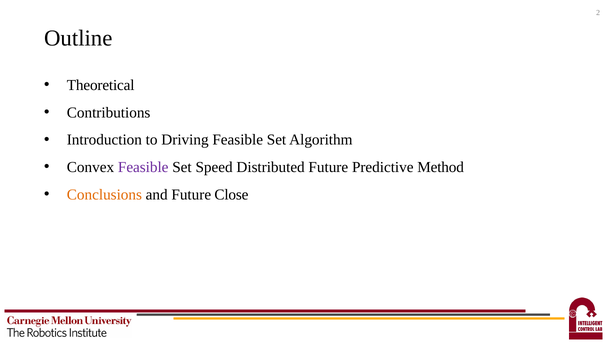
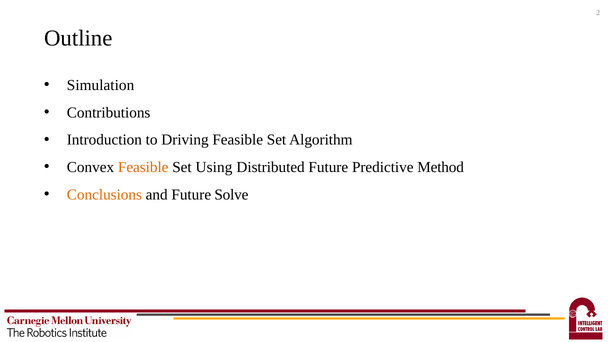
Theoretical: Theoretical -> Simulation (101, 85)
Feasible colour: purple -> orange (143, 167)
Speed: Speed -> Using (214, 167)
Close: Close -> Solve (231, 195)
